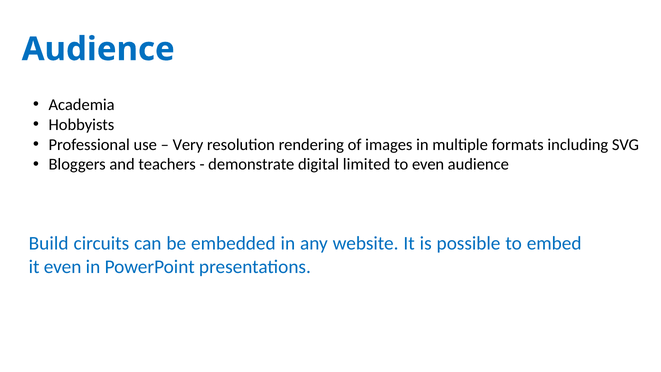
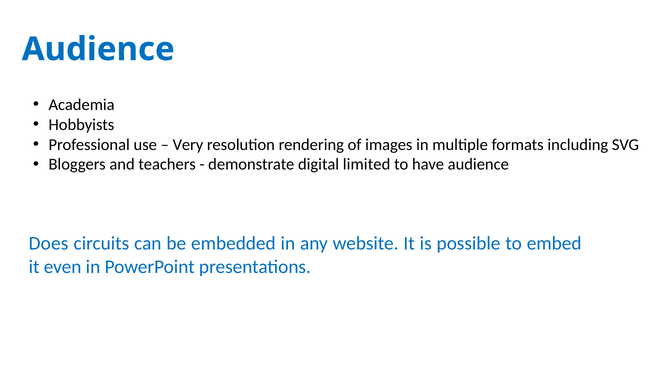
to even: even -> have (428, 164)
Build: Build -> Does (49, 243)
